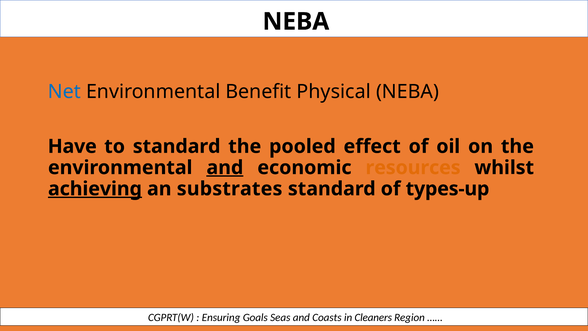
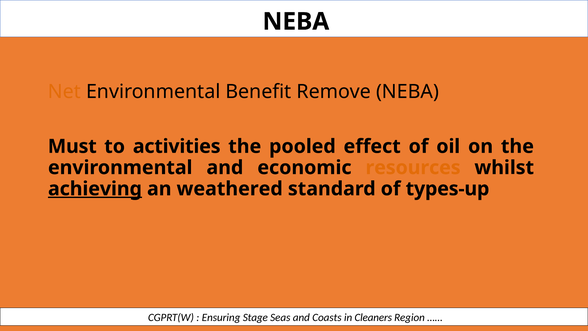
Net colour: blue -> orange (64, 92)
Physical: Physical -> Remove (334, 92)
Have: Have -> Must (72, 146)
to standard: standard -> activities (177, 146)
and underline: present -> none (225, 167)
substrates: substrates -> weathered (230, 189)
Goals: Goals -> Stage (255, 317)
